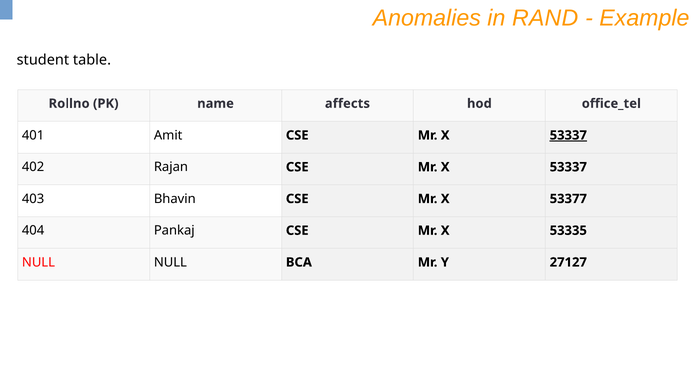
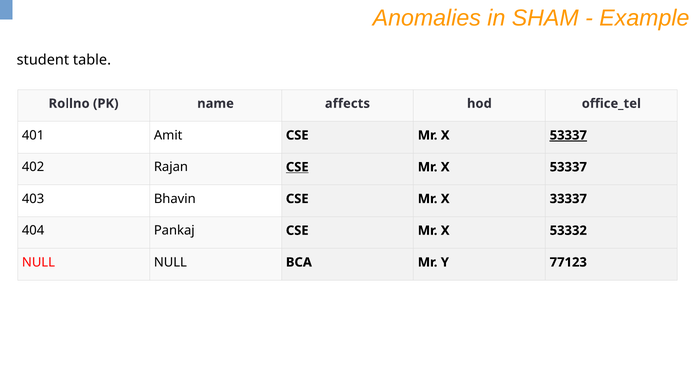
RAND: RAND -> SHAM (545, 18)
CSE underline: none -> present (297, 167)
53377: 53377 -> 33337 (568, 199)
53335: 53335 -> 53332 (568, 231)
27127: 27127 -> 77123 (568, 262)
